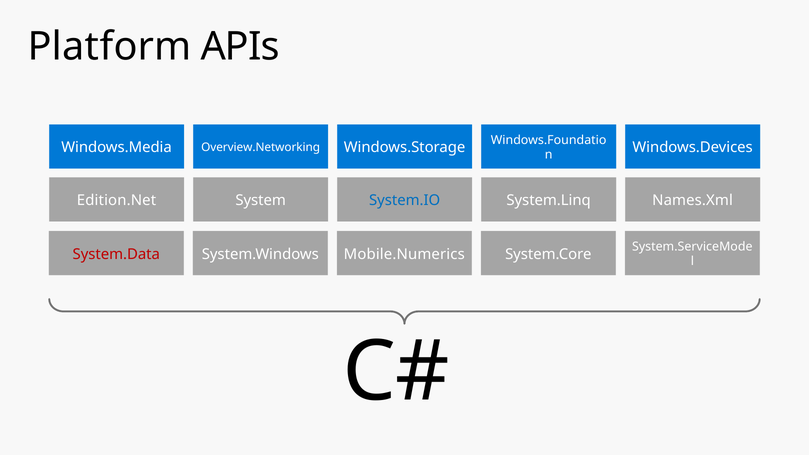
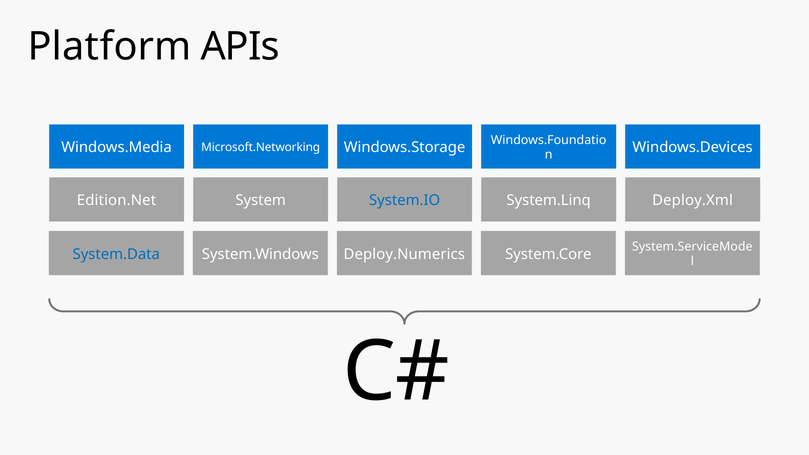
Overview.Networking: Overview.Networking -> Microsoft.Networking (261, 147)
Names.Xml: Names.Xml -> Deploy.Xml (693, 200)
System.Data colour: red -> blue (116, 254)
Mobile.Numerics: Mobile.Numerics -> Deploy.Numerics (404, 254)
